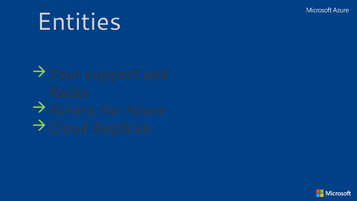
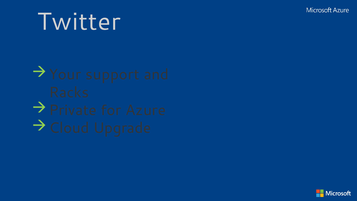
Entities: Entities -> Twitter (79, 22)
Across: Across -> Private (73, 110)
Replicas: Replicas -> Upgrade (122, 128)
